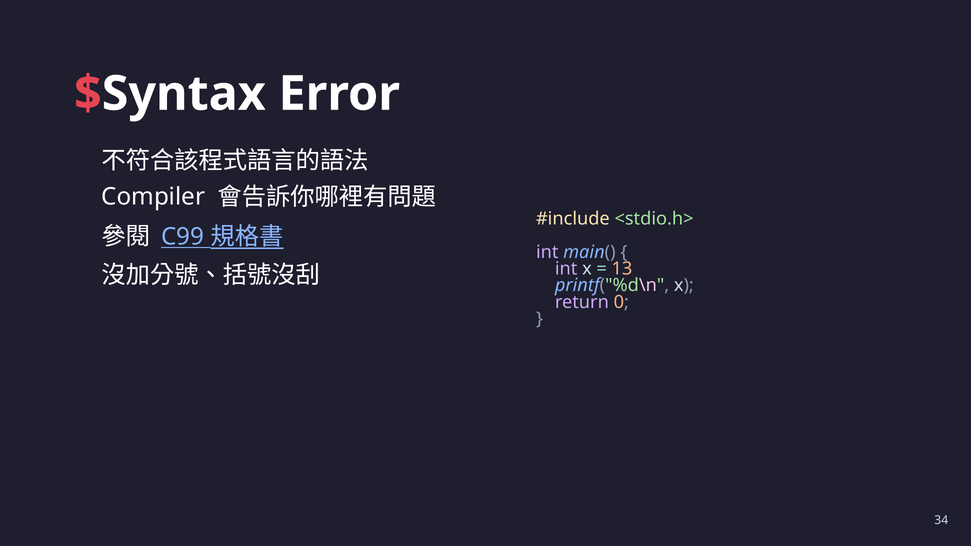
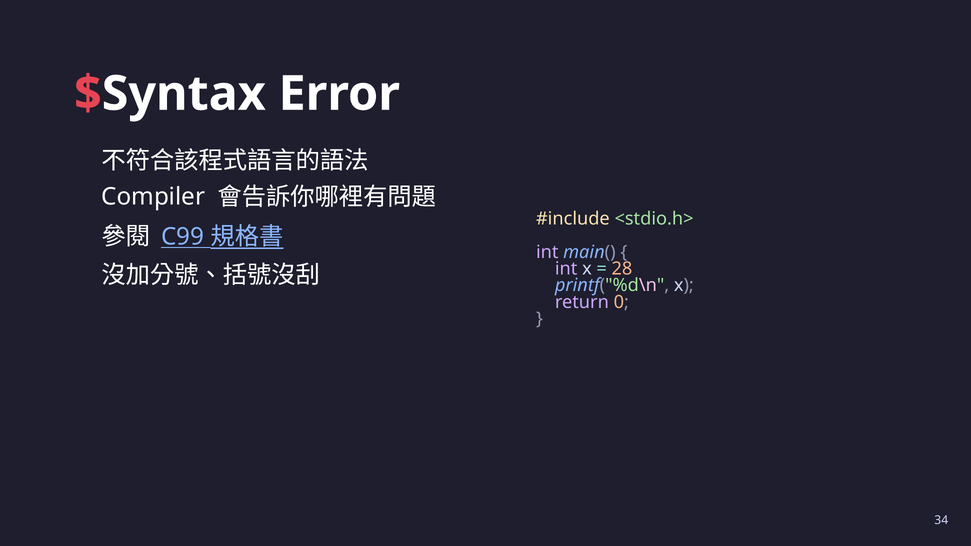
13: 13 -> 28 (622, 269)
